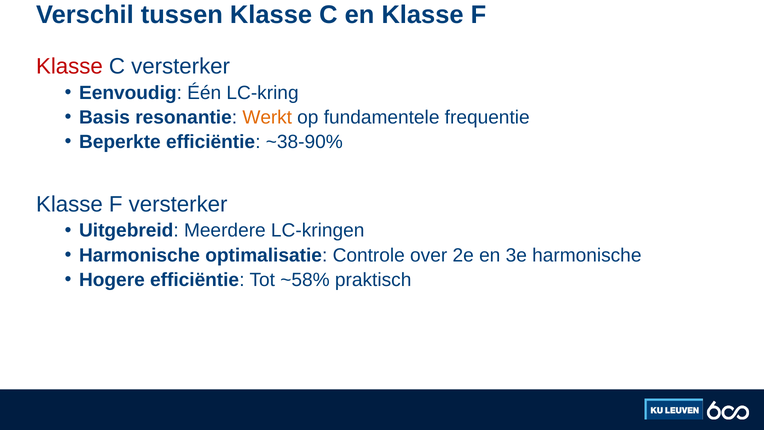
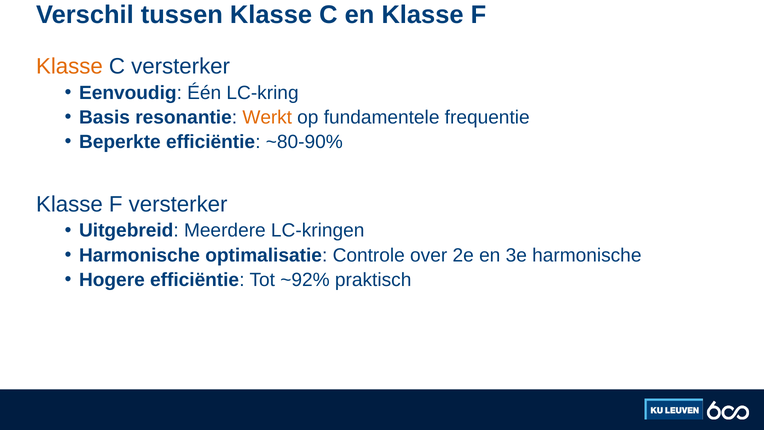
Klasse colour: red -> orange (69, 66)
~38-90%: ~38-90% -> ~80-90% (304, 142)
~58%: ~58% -> ~92% (305, 280)
